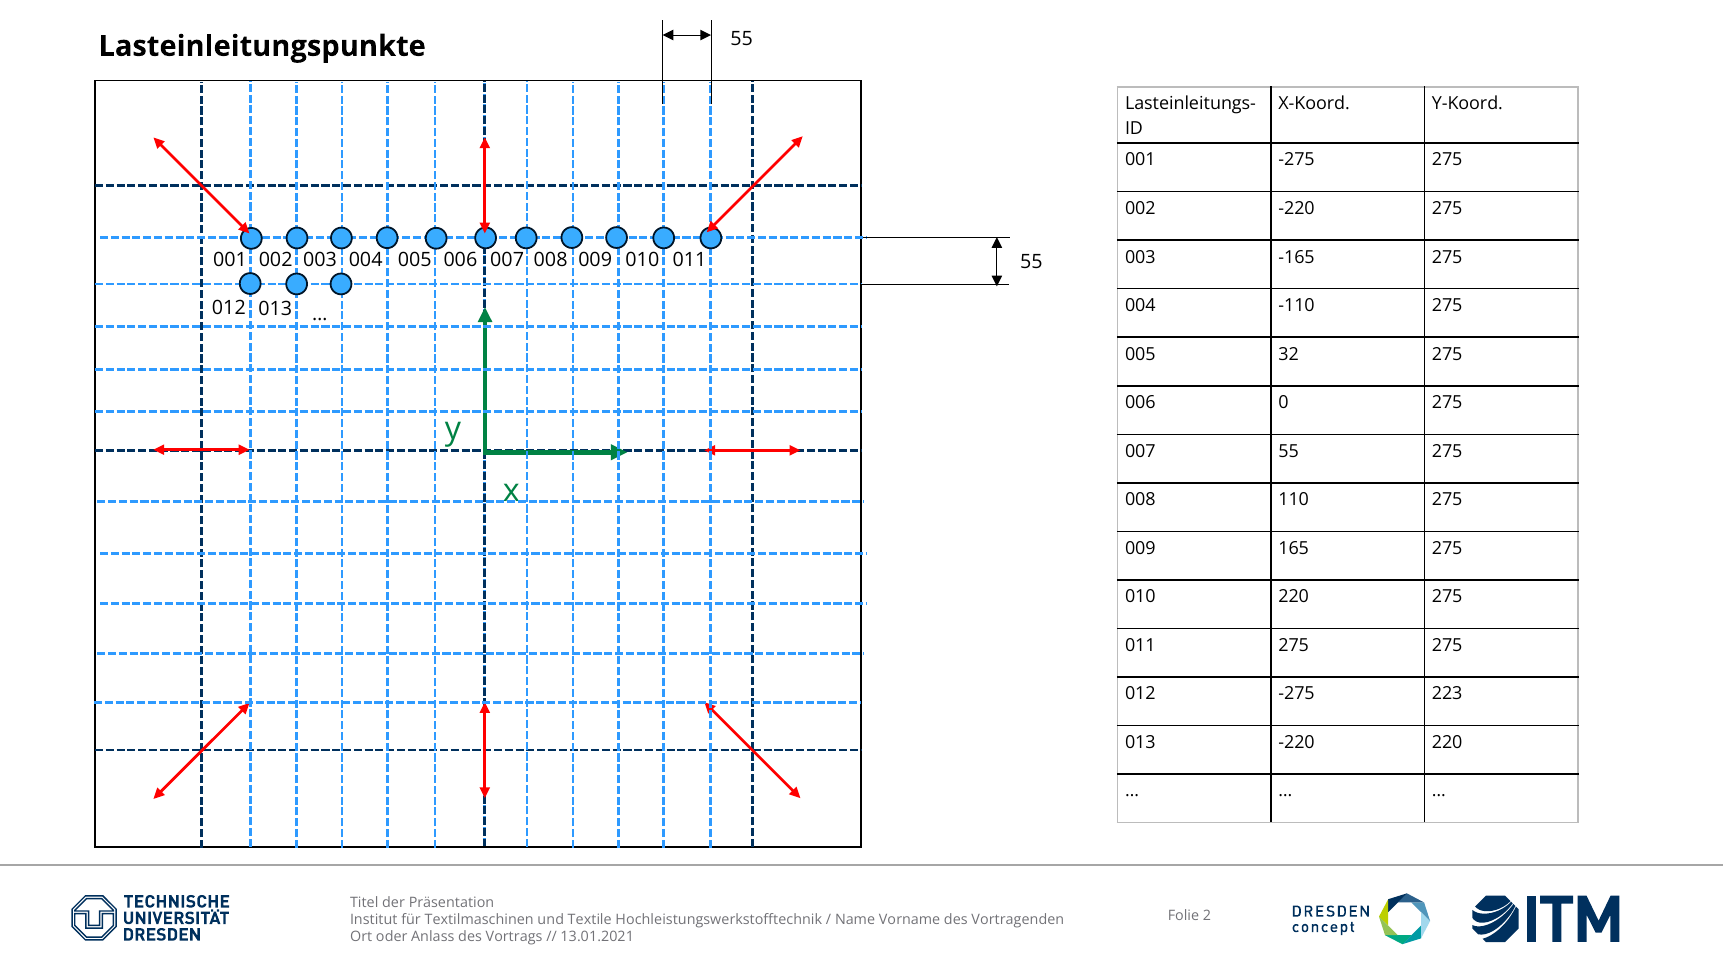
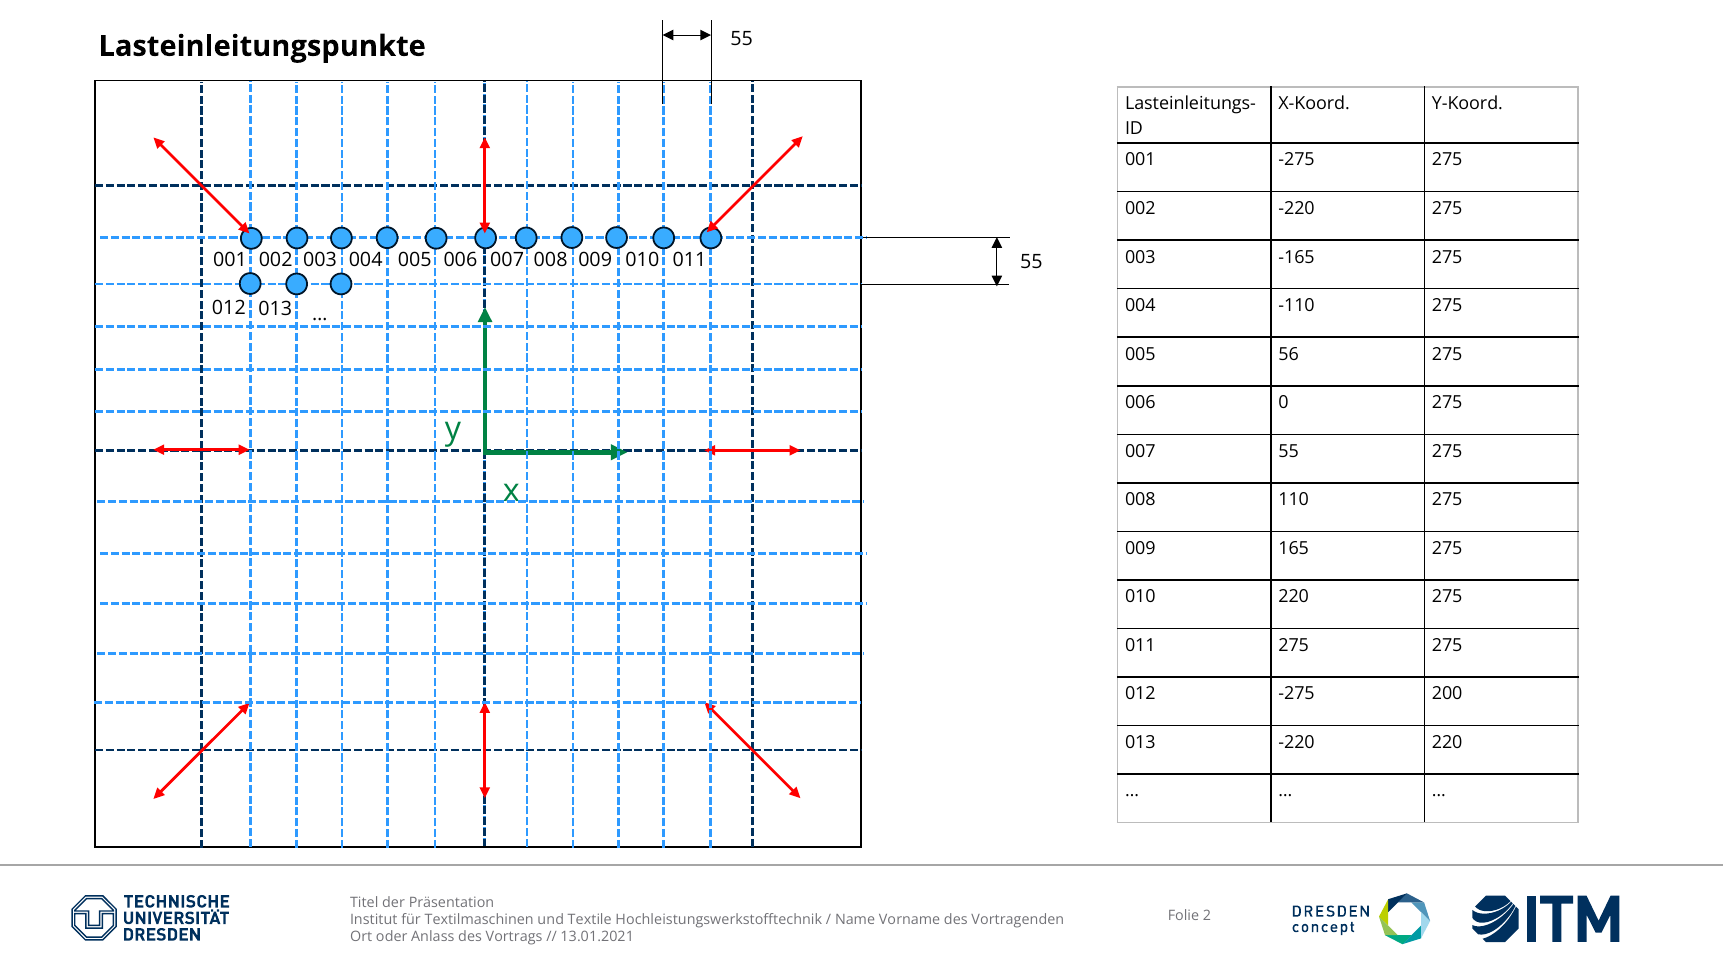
32: 32 -> 56 (1289, 354)
223: 223 -> 200 (1447, 694)
